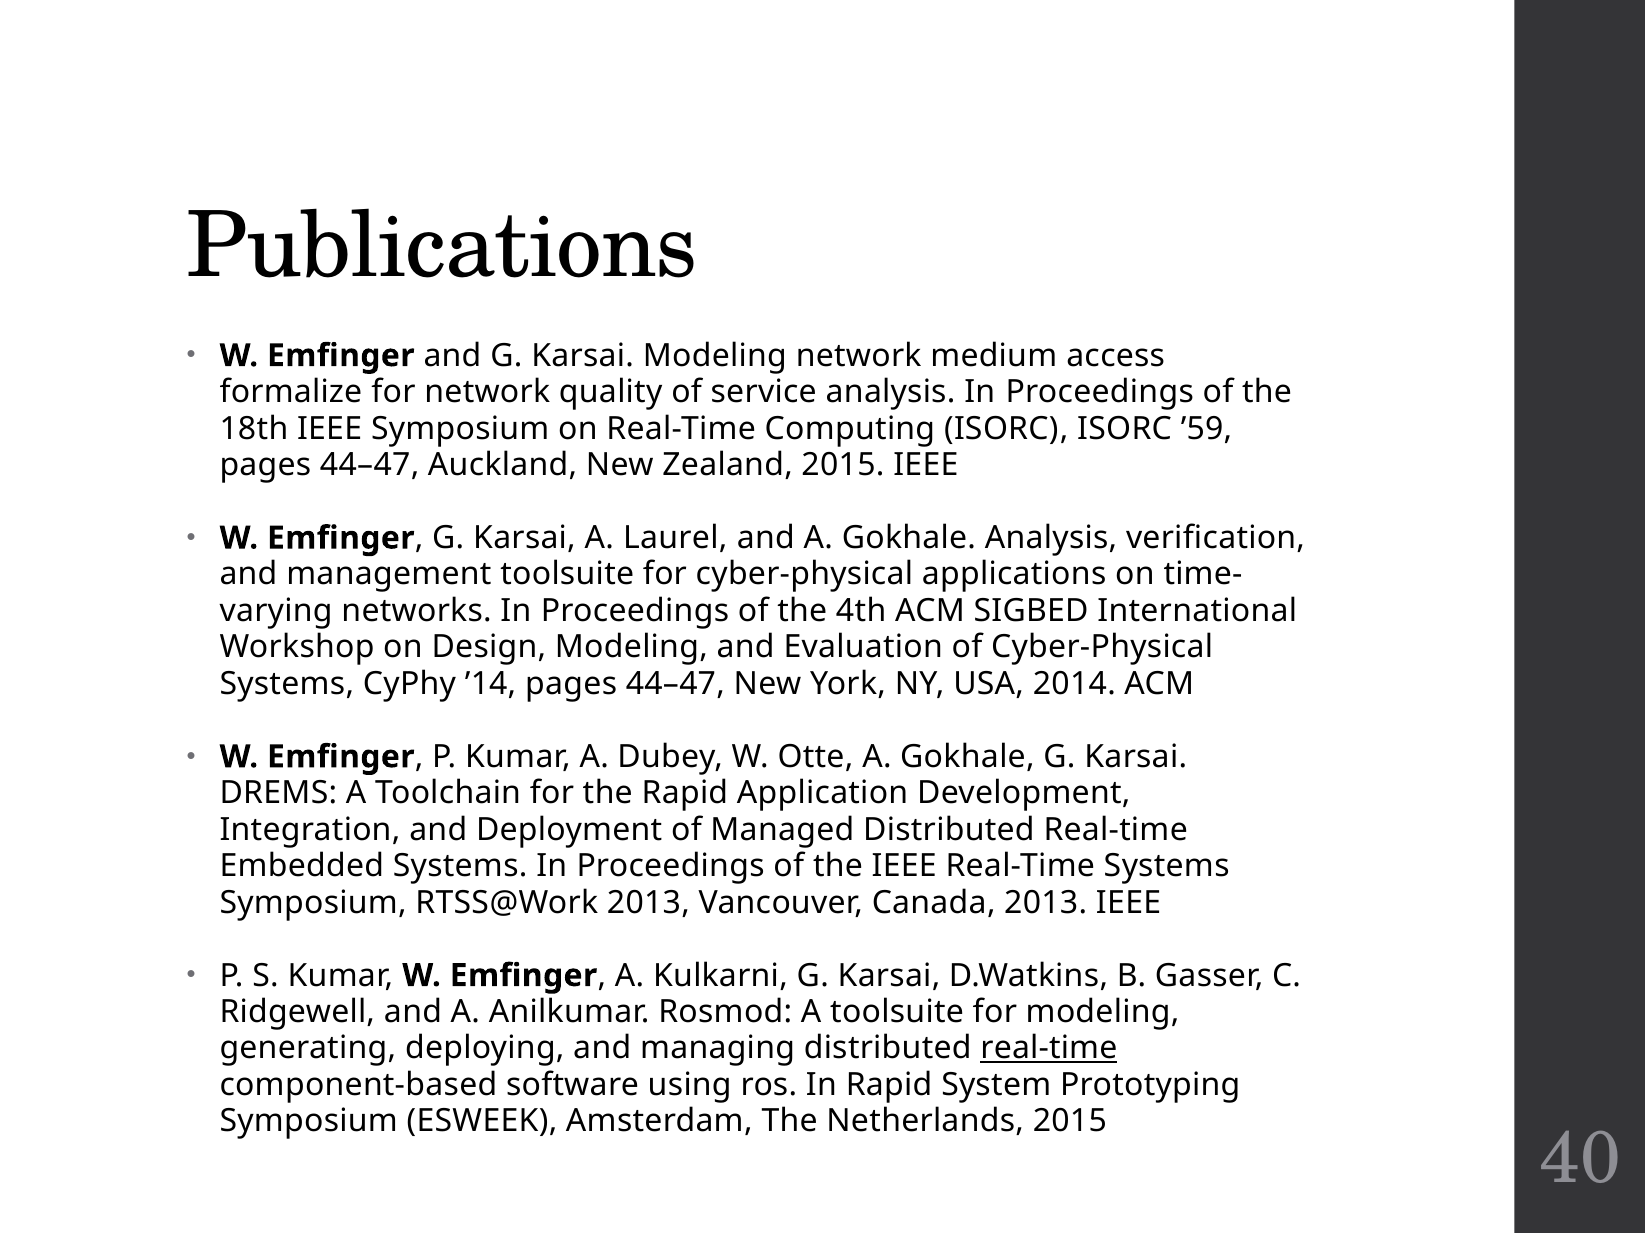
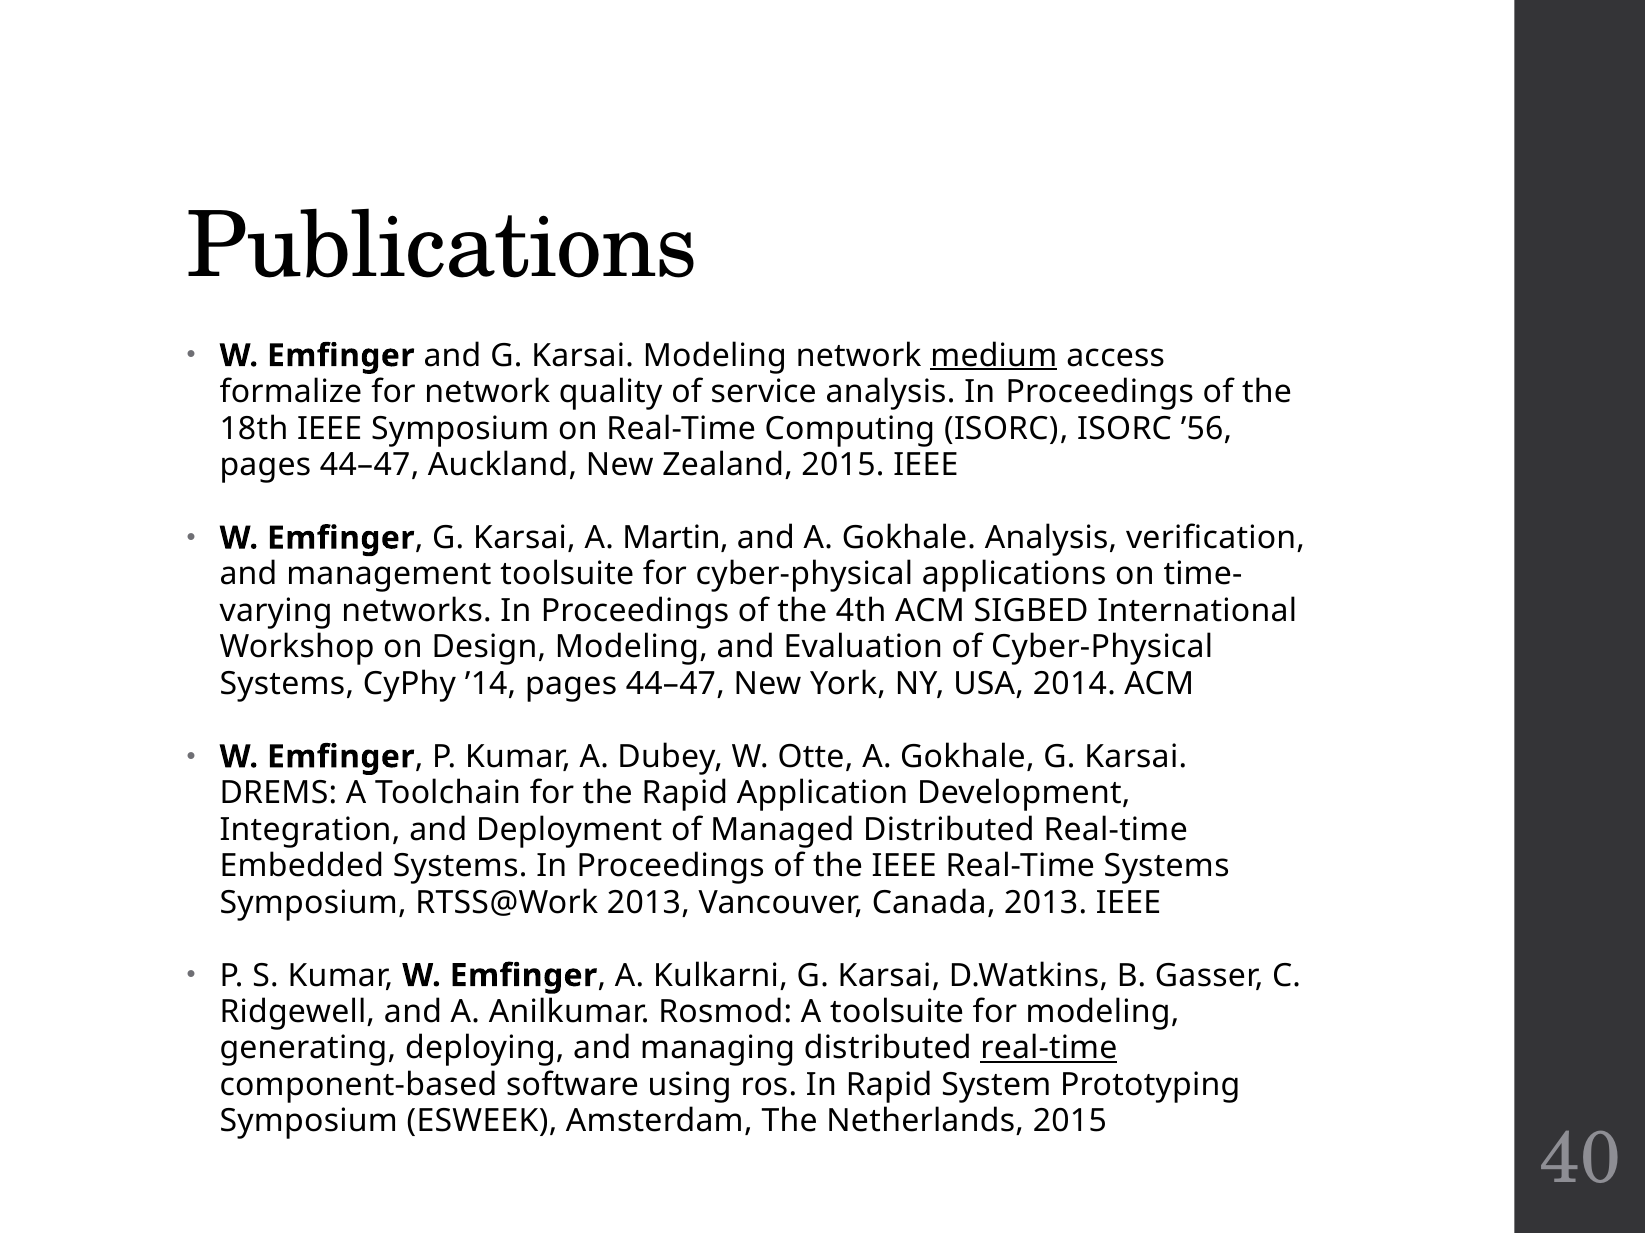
medium underline: none -> present (994, 356)
’59: ’59 -> ’56 (1206, 429)
Laurel: Laurel -> Martin (676, 538)
